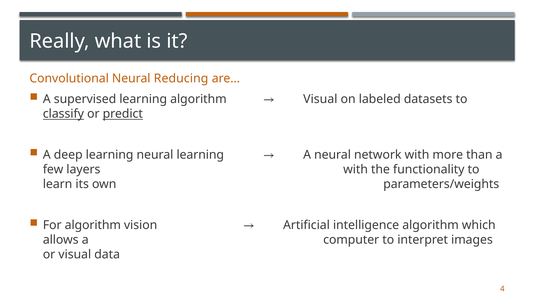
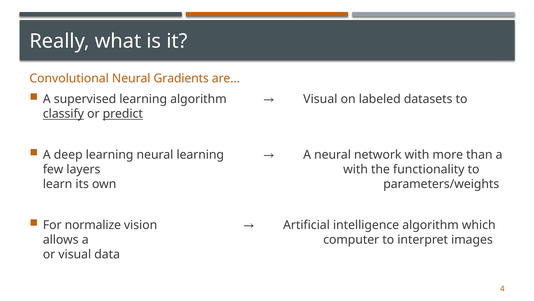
Reducing: Reducing -> Gradients (181, 78)
For algorithm: algorithm -> normalize (93, 225)
